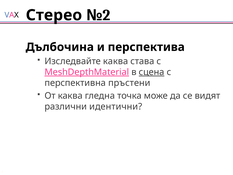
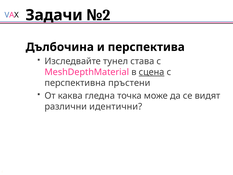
Стерео: Стерео -> Задачи (54, 15)
Изследвайте каква: каква -> тунел (116, 61)
MeshDepthMaterial underline: present -> none (87, 72)
